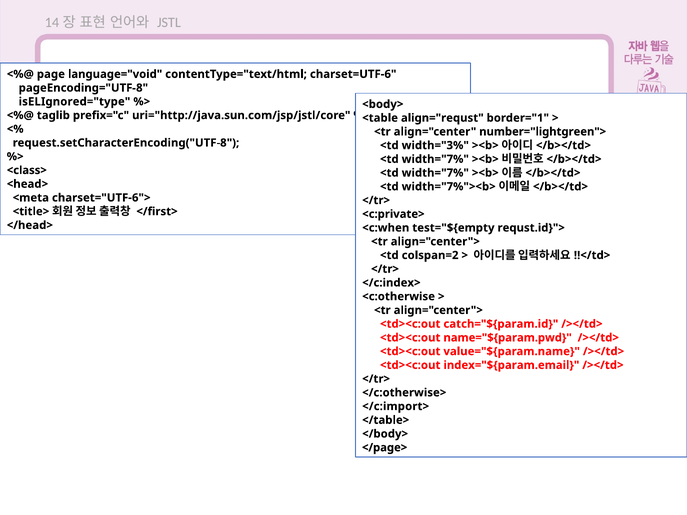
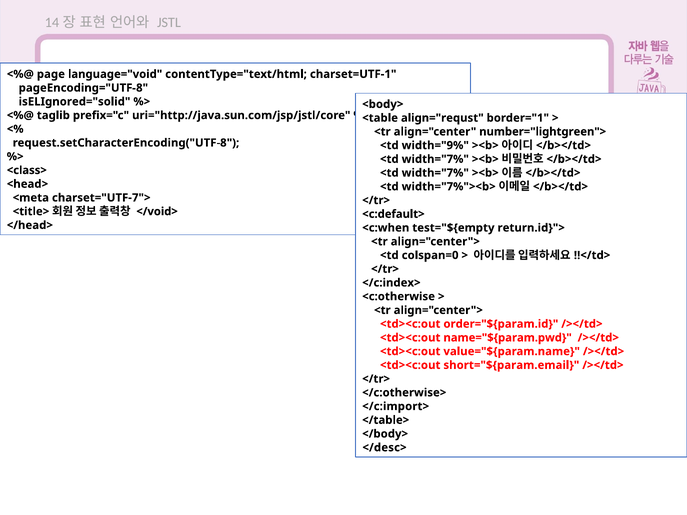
charset=UTF-6: charset=UTF-6 -> charset=UTF-1 (353, 74)
isELIgnored="type: isELIgnored="type -> isELIgnored="solid (75, 102)
width="3%: width="3% -> width="9% (435, 145)
charset="UTF-6">: charset="UTF-6"> -> charset="UTF-7"> (101, 198)
</first>: </first> -> </void> (157, 212)
<c:private>: <c:private> -> <c:default> (393, 214)
requst.id}">: requst.id}"> -> return.id}"> (531, 228)
colspan=2: colspan=2 -> colspan=0 (430, 255)
catch="${param.id: catch="${param.id -> order="${param.id (501, 324)
index="${param.email: index="${param.email -> short="${param.email (511, 365)
</page>: </page> -> </desc> (385, 448)
